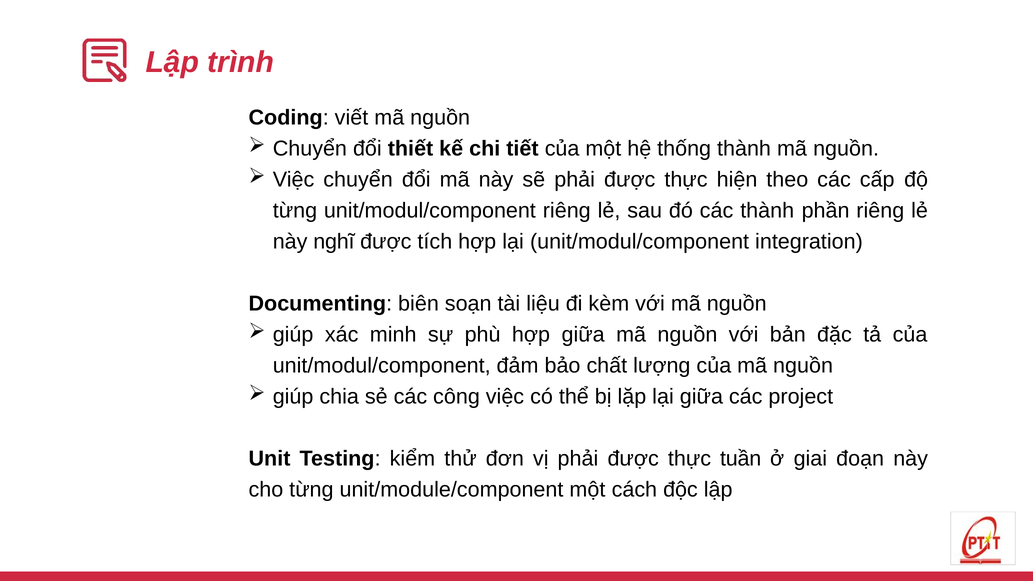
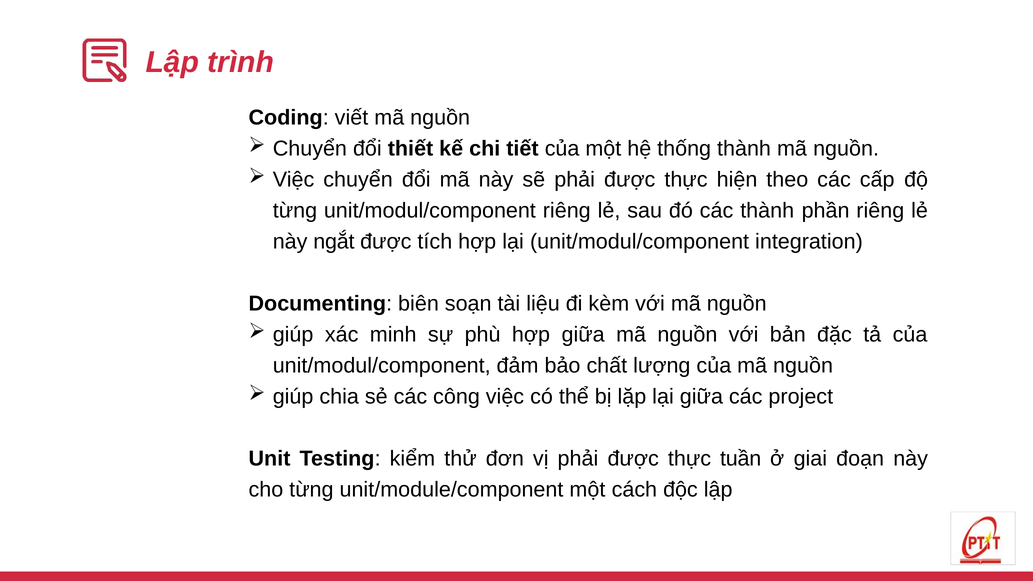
nghĩ: nghĩ -> ngắt (334, 242)
